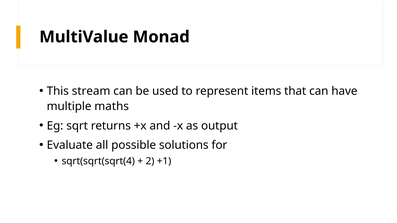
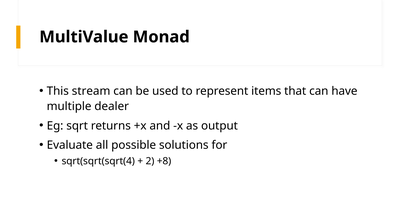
maths: maths -> dealer (112, 107)
+1: +1 -> +8 (164, 161)
